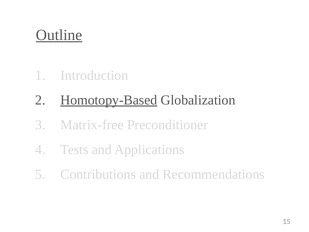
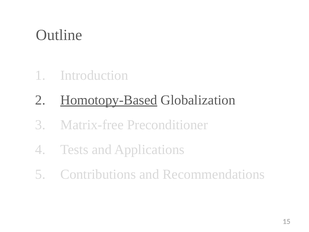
Outline underline: present -> none (59, 35)
